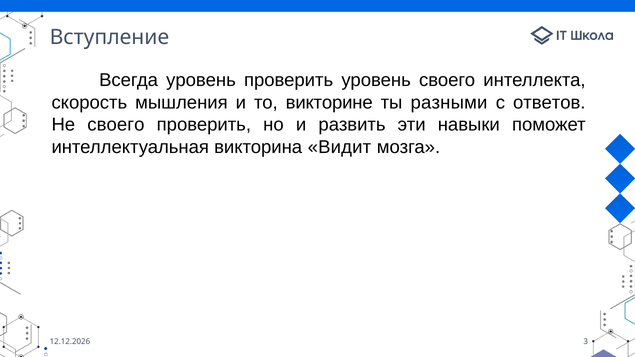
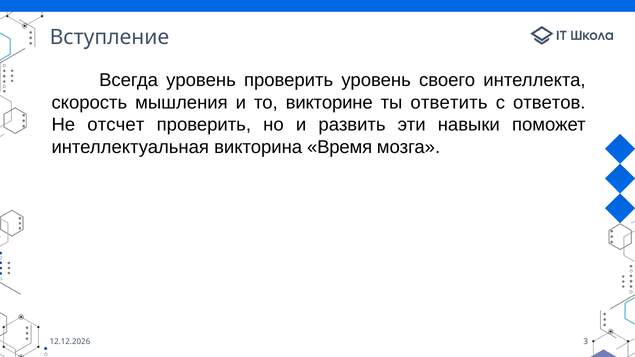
разными: разными -> ответить (449, 103)
Не своего: своего -> отсчет (116, 125)
Видит: Видит -> Время (340, 147)
